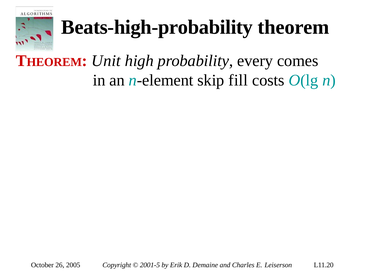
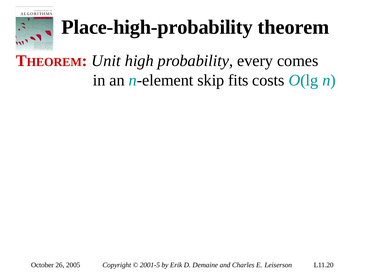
Beats-high-probability: Beats-high-probability -> Place-high-probability (157, 27)
fill: fill -> fits (238, 80)
